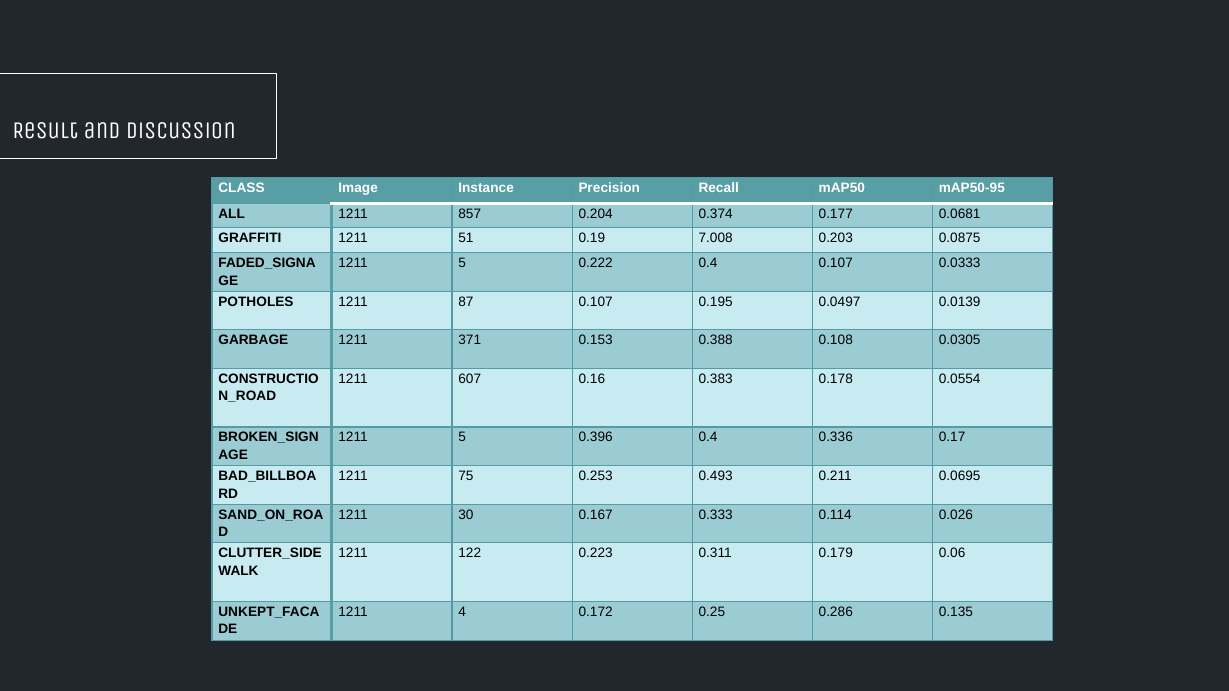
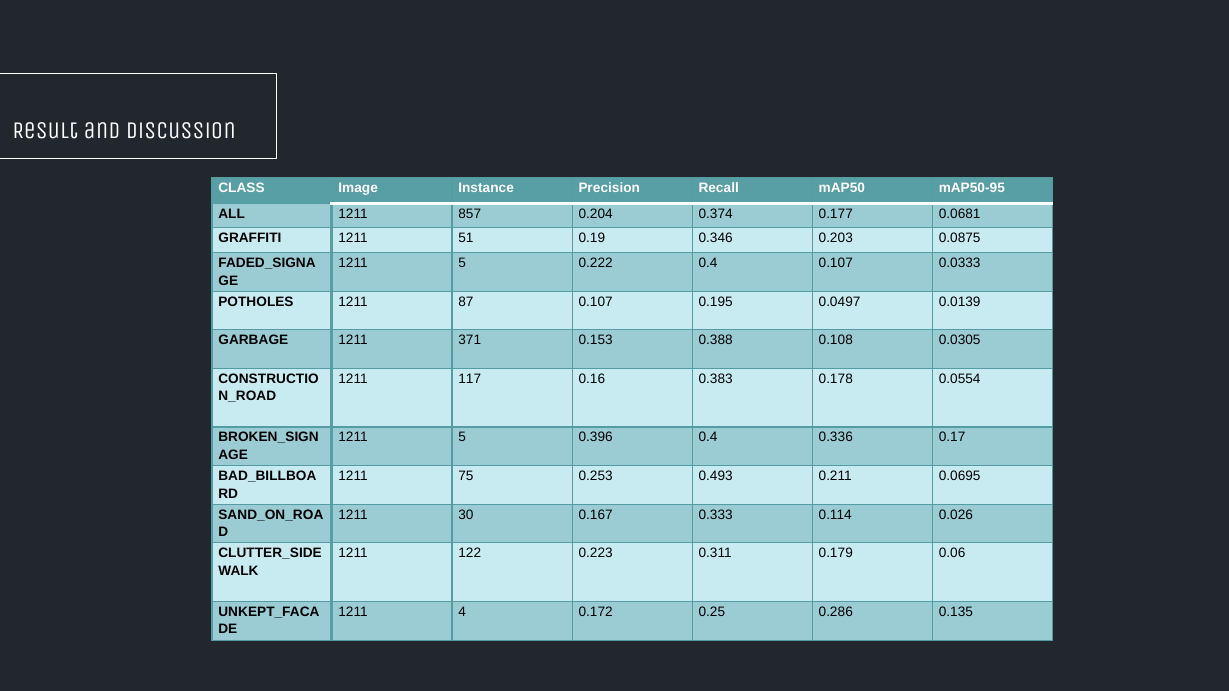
7.008: 7.008 -> 0.346 (716, 238)
607: 607 -> 117 (470, 379)
